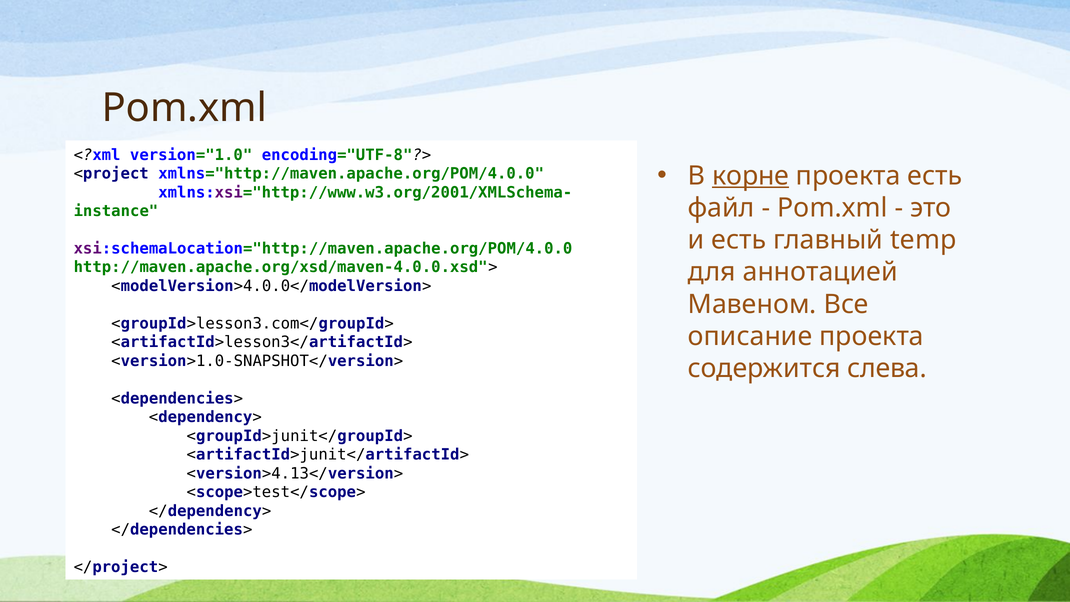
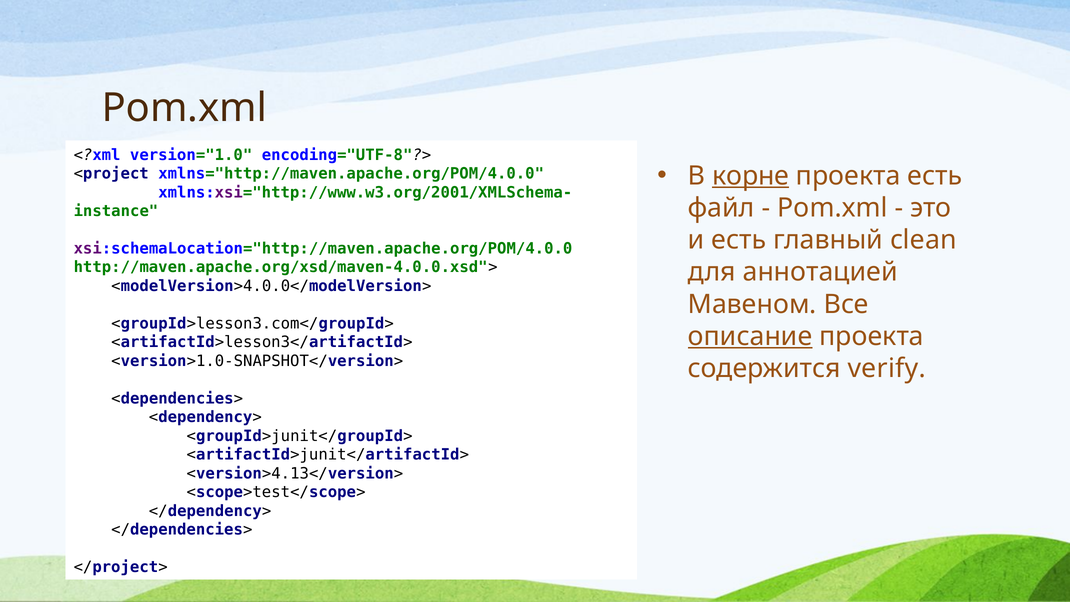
temp: temp -> clean (923, 240)
описание underline: none -> present (750, 336)
слева: слева -> verify (887, 368)
